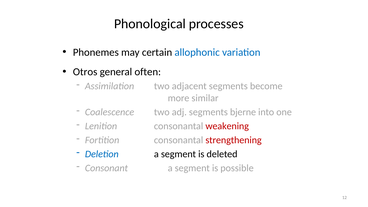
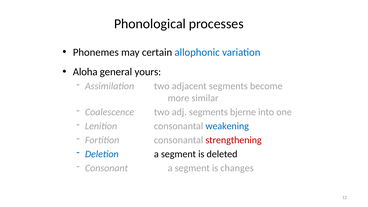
Otros: Otros -> Aloha (85, 72)
often: often -> yours (148, 72)
weakening colour: red -> blue (227, 126)
possible: possible -> changes (237, 168)
